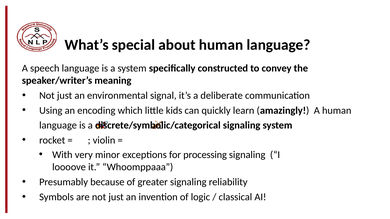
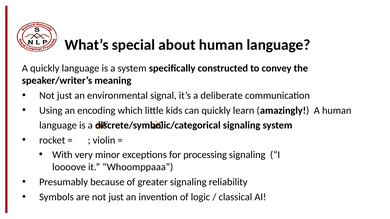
A speech: speech -> quickly (45, 68)
